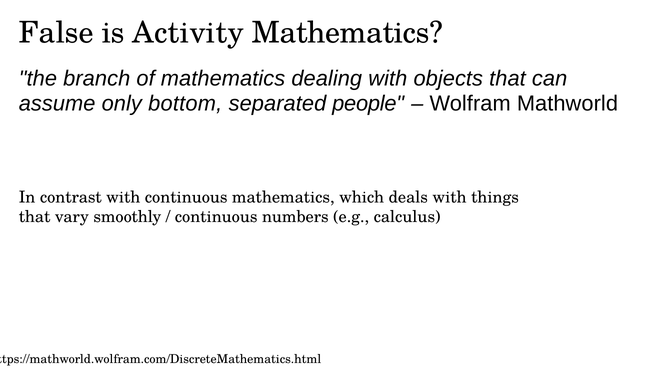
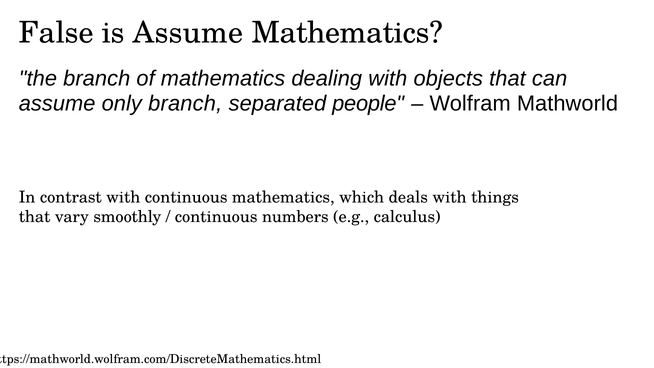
is Activity: Activity -> Assume (188, 33)
only bottom: bottom -> branch (185, 103)
